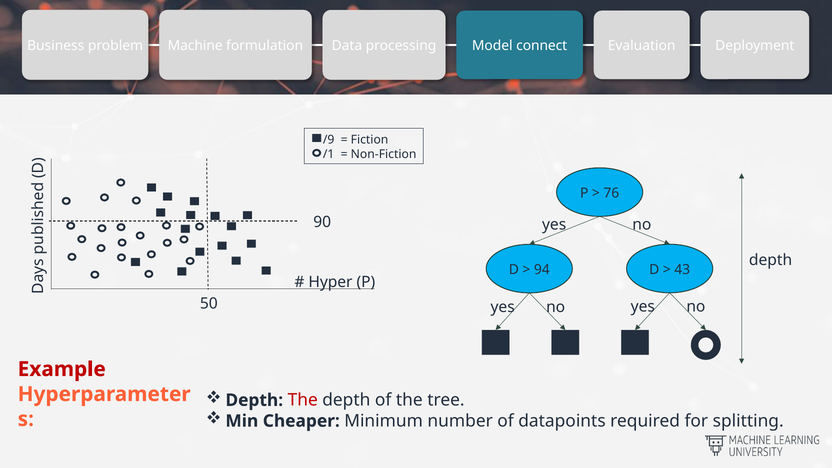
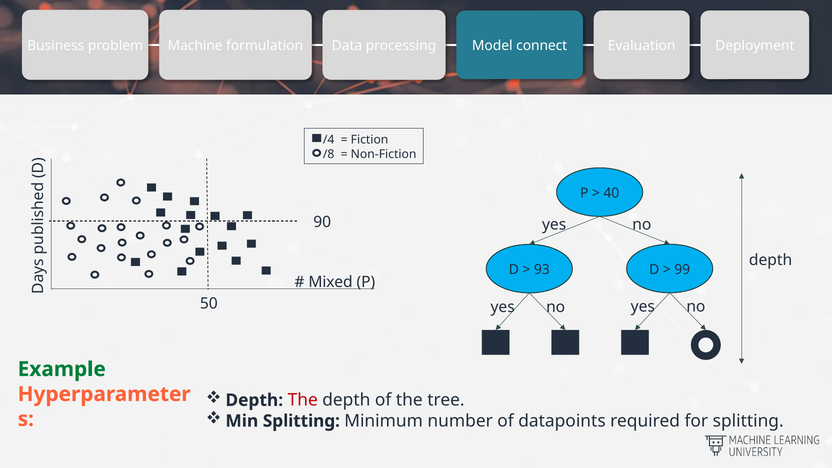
/9: /9 -> /4 (329, 140)
/1: /1 -> /8 (329, 154)
76: 76 -> 40 (611, 193)
43: 43 -> 99 (682, 269)
94: 94 -> 93 (542, 270)
Hyper: Hyper -> Mixed (331, 282)
Example colour: red -> green (62, 369)
Min Cheaper: Cheaper -> Splitting (301, 421)
